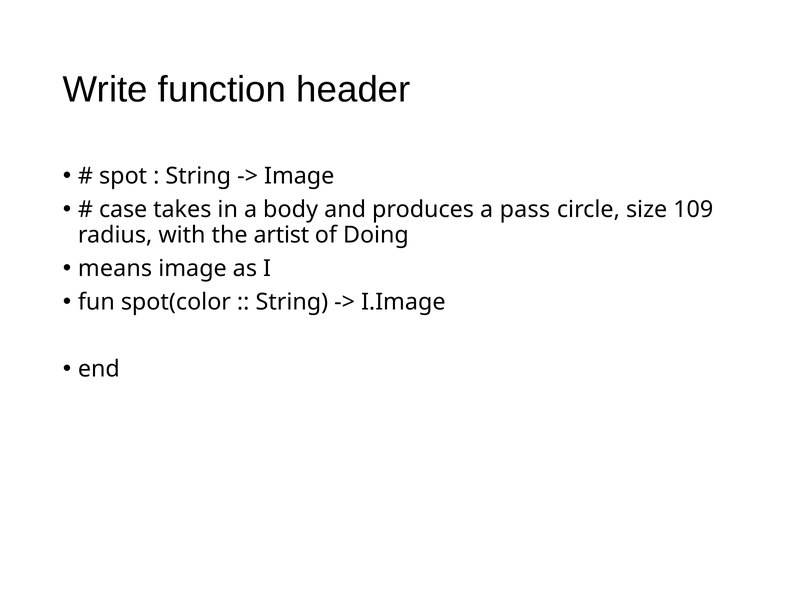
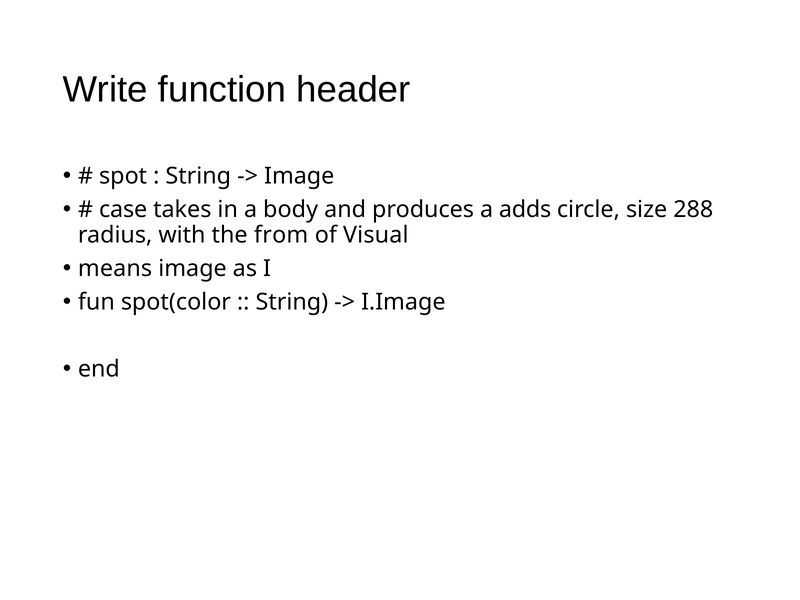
pass: pass -> adds (525, 210)
109: 109 -> 288 (693, 210)
artist: artist -> from (281, 235)
Doing: Doing -> Visual (376, 235)
